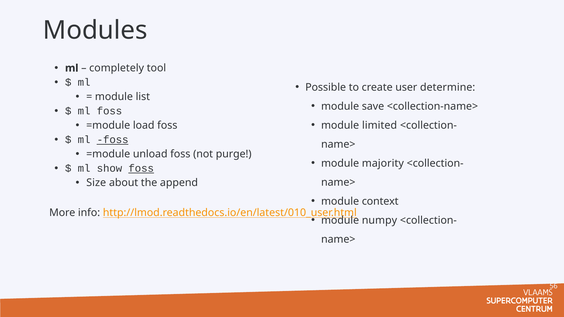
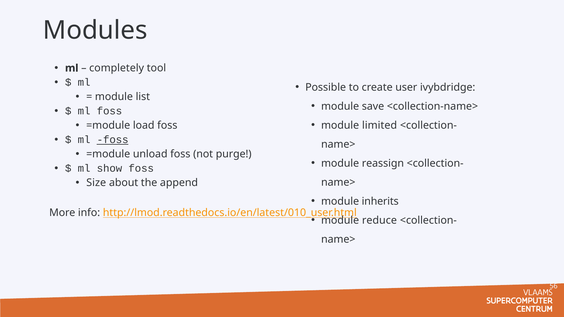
determine: determine -> ivybdridge (448, 87)
majority: majority -> reassign (383, 163)
foss underline: present -> none (141, 169)
context: context -> inherits (380, 201)
numpy: numpy -> reduce (379, 221)
